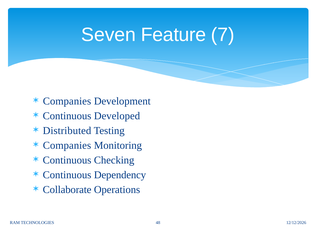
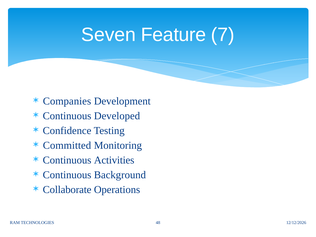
Distributed: Distributed -> Confidence (67, 131)
Companies: Companies -> Committed (67, 145)
Checking: Checking -> Activities (114, 160)
Dependency: Dependency -> Background (120, 175)
